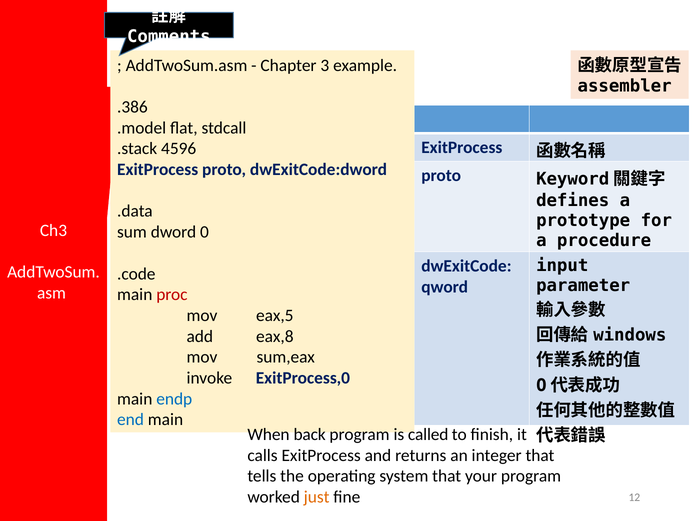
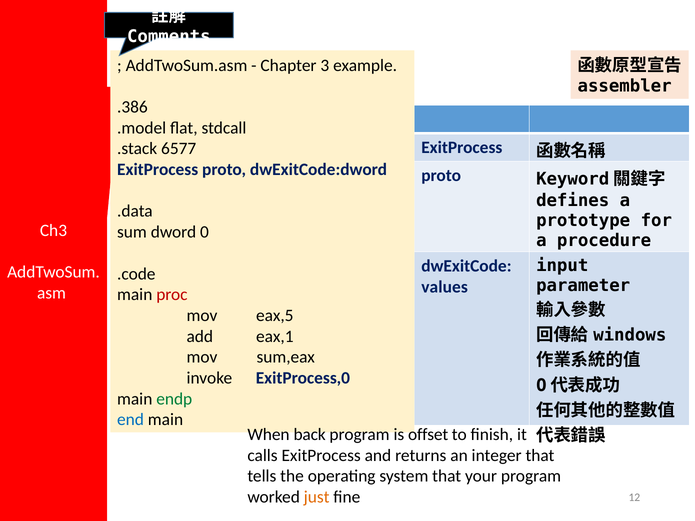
4596: 4596 -> 6577 (179, 149)
qword: qword -> values (445, 287)
eax,8: eax,8 -> eax,1 (275, 336)
endp colour: blue -> green (174, 399)
called: called -> offset (428, 435)
